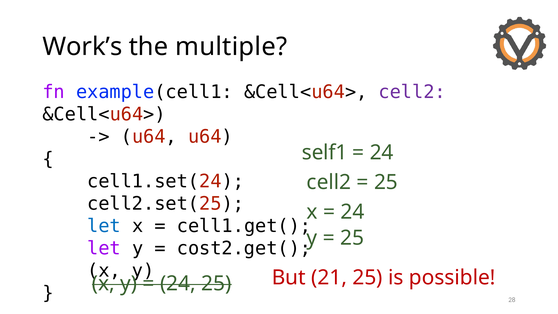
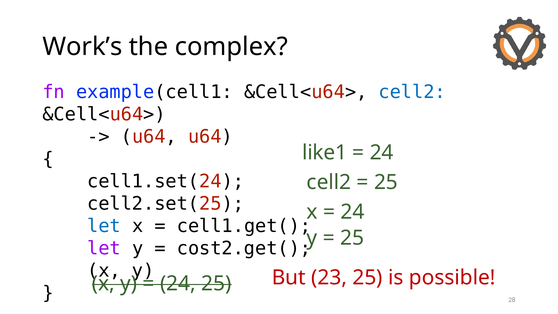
multiple: multiple -> complex (231, 47)
cell2 colour: purple -> blue (412, 92)
self1: self1 -> like1 (325, 153)
21: 21 -> 23 (329, 277)
